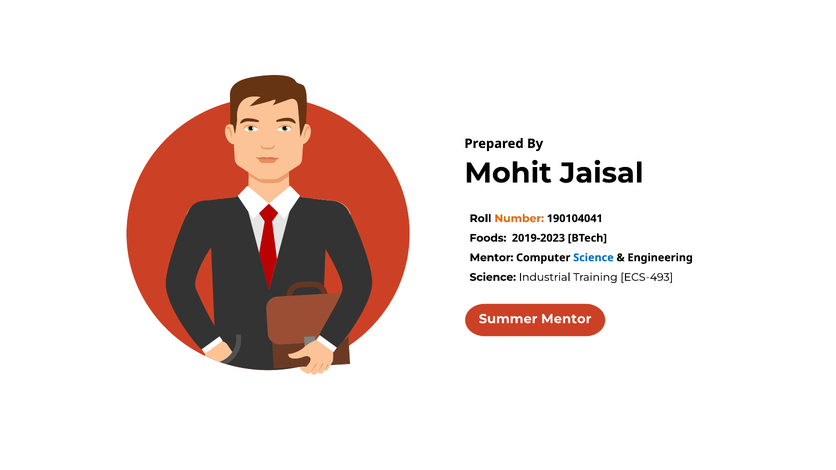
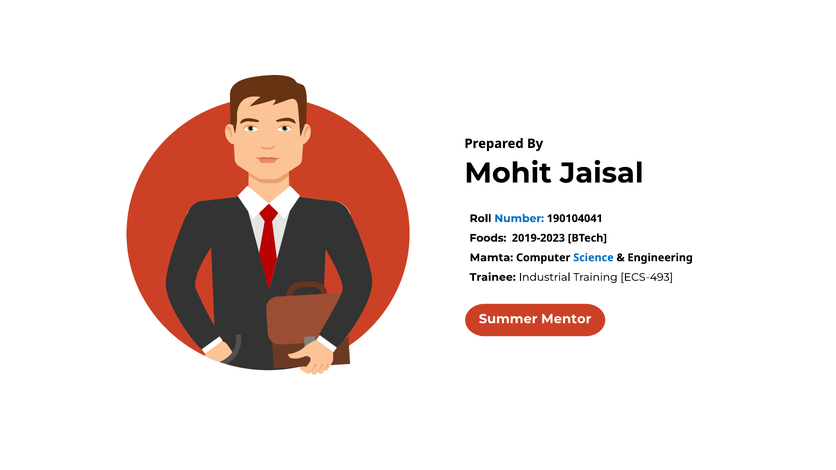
Number colour: orange -> blue (519, 219)
Mentor: Mentor -> Mamta (491, 258)
Science: Science -> Trainee (493, 277)
